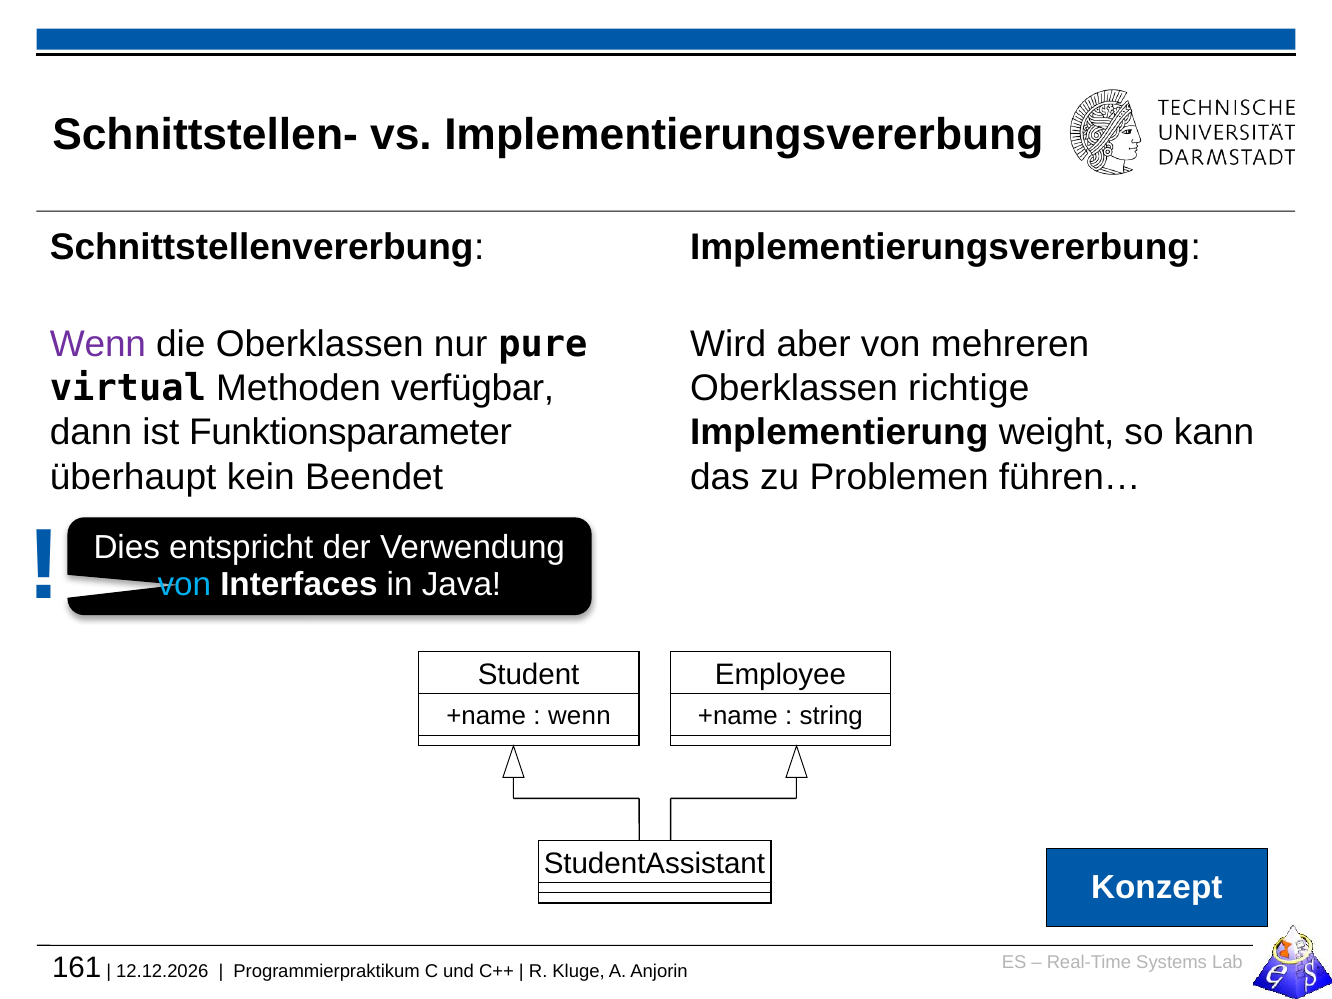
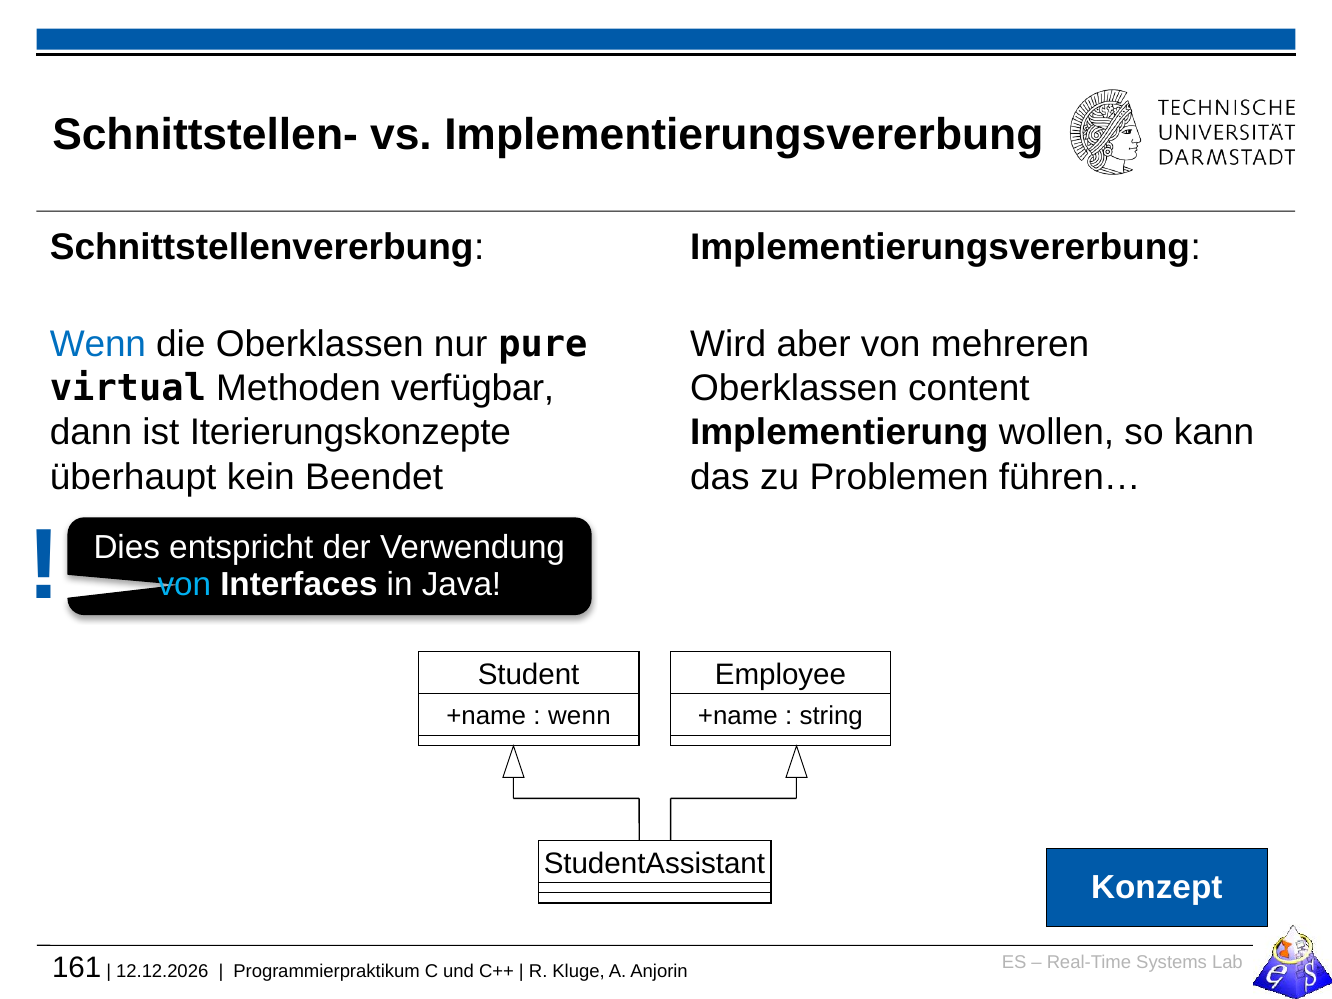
Wenn colour: purple -> blue (98, 344)
richtige: richtige -> content (969, 388)
Funktionsparameter: Funktionsparameter -> Iterierungskonzepte (350, 433)
weight: weight -> wollen (1057, 433)
